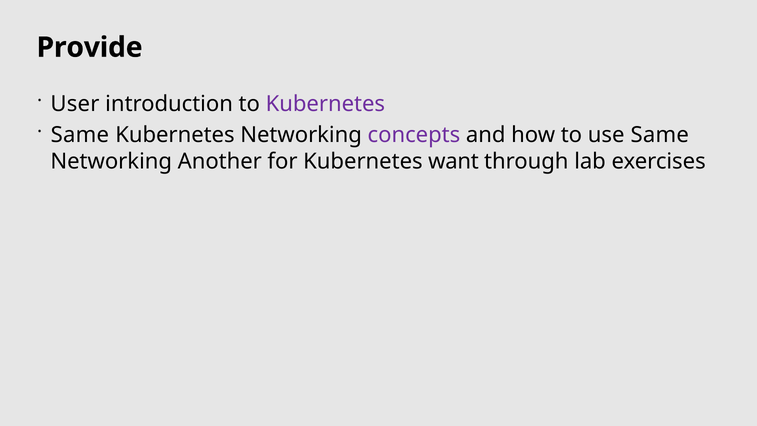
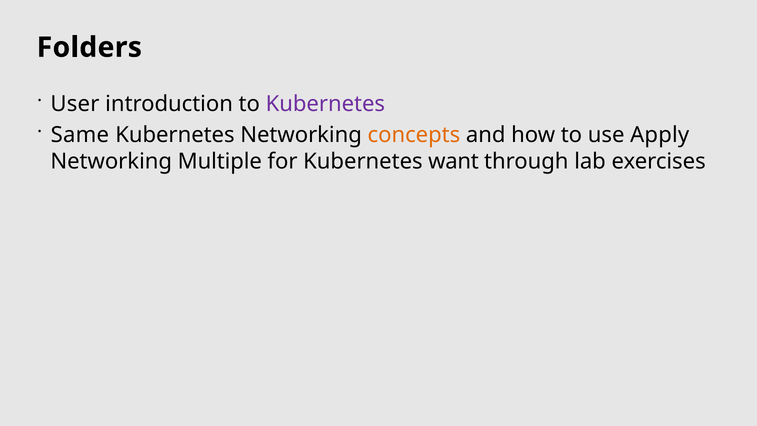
Provide: Provide -> Folders (89, 47)
concepts colour: purple -> orange (414, 135)
use Same: Same -> Apply (660, 135)
Another: Another -> Multiple (220, 161)
